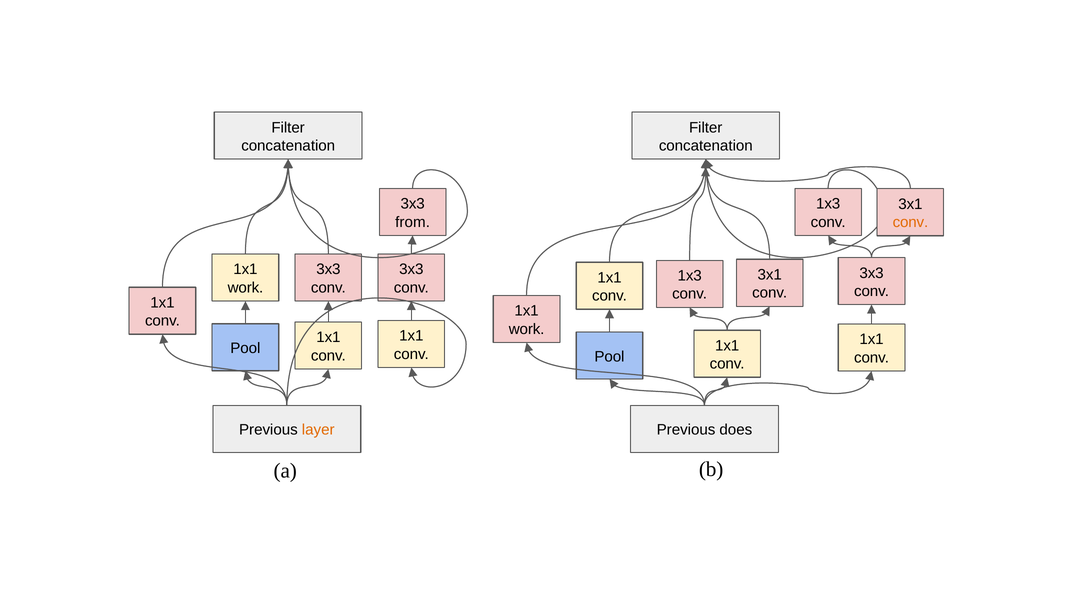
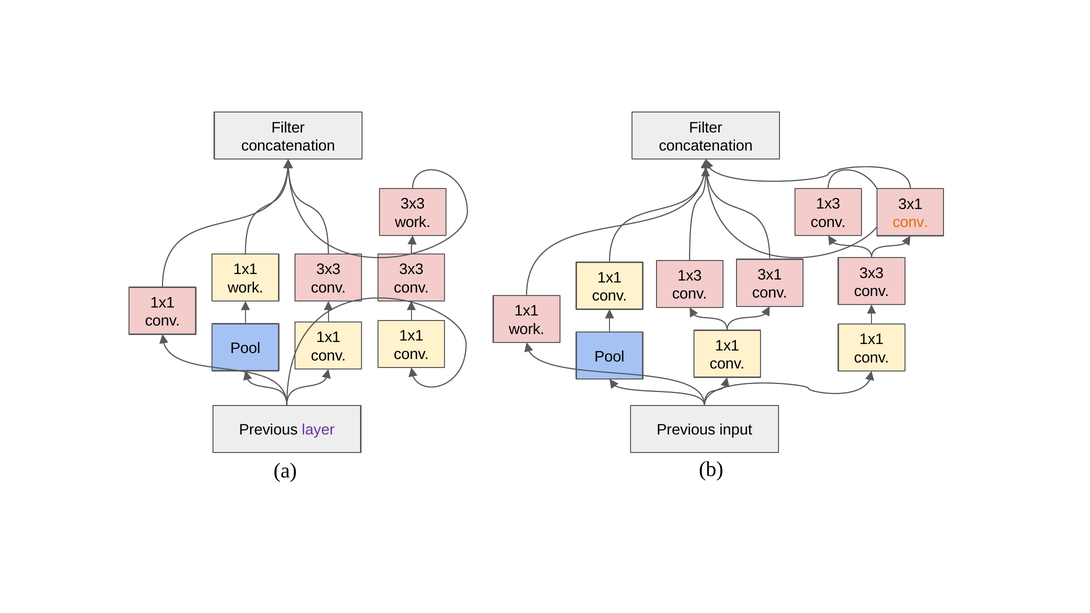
from: from -> work (413, 222)
layer colour: orange -> purple (318, 430)
does: does -> input (736, 430)
